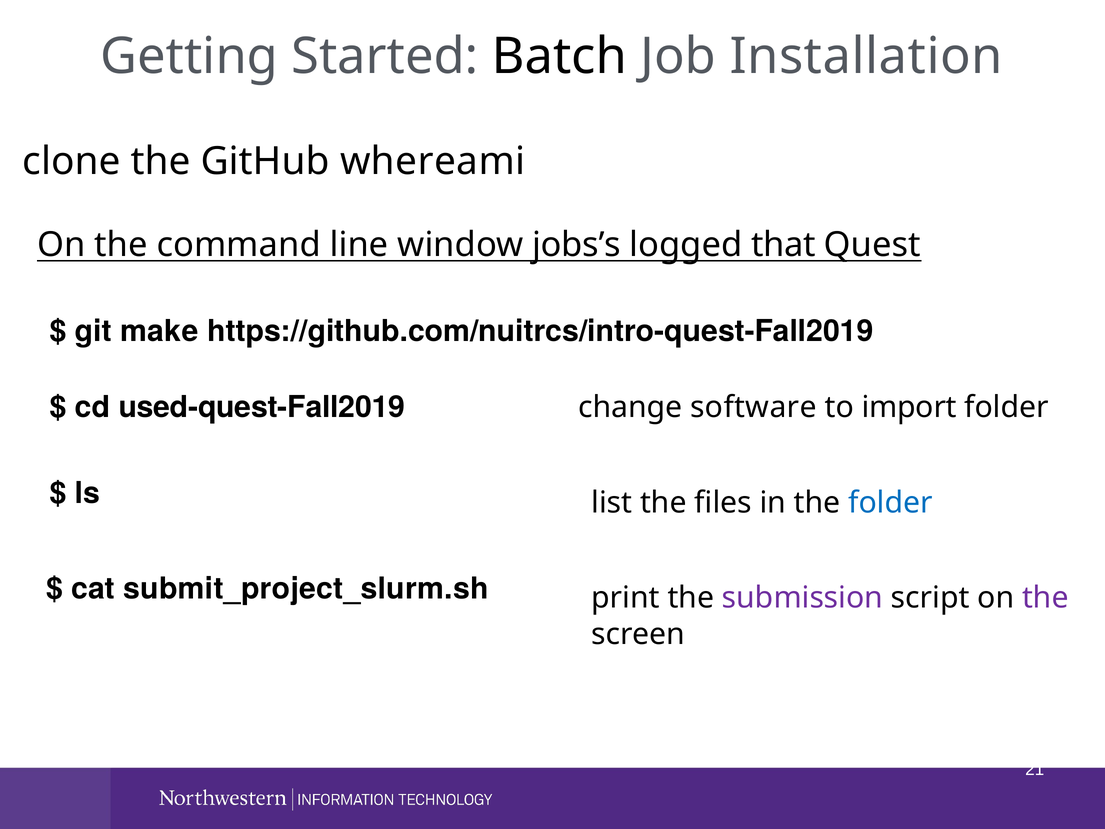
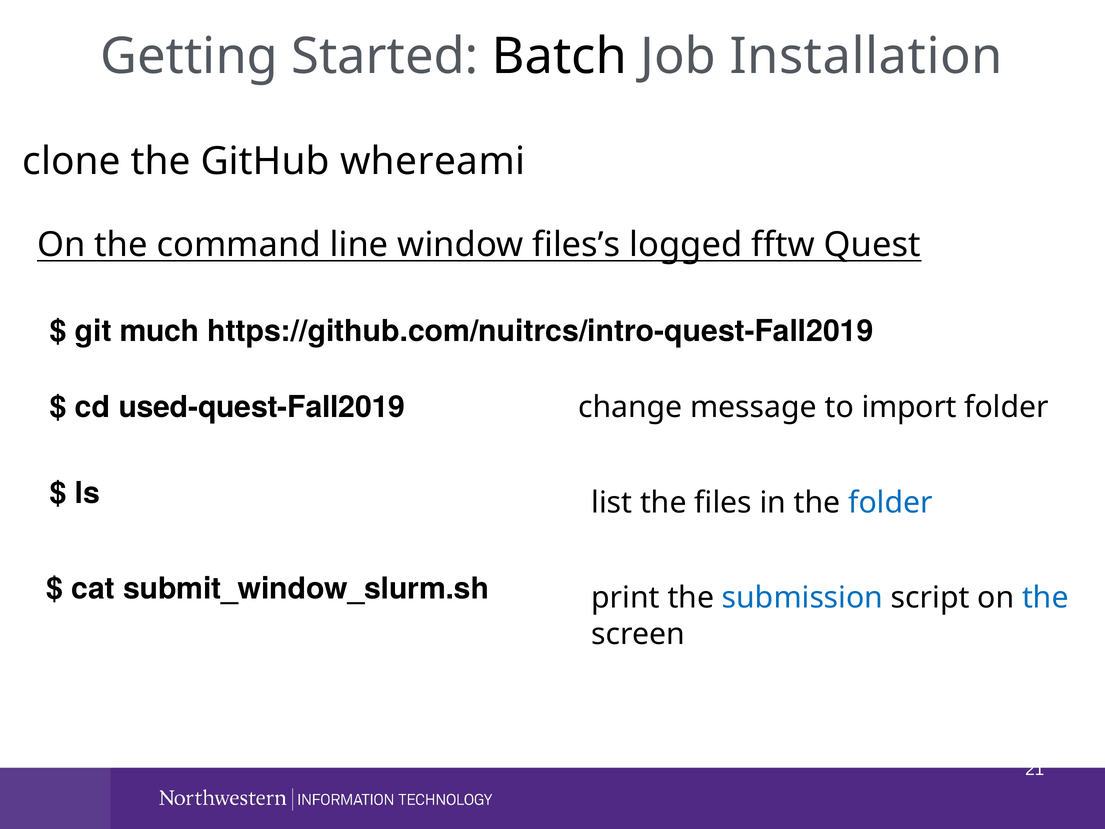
jobs’s: jobs’s -> files’s (576, 245)
that: that -> fftw (783, 245)
make: make -> much (160, 331)
software: software -> message (754, 407)
submit_project_slurm.sh: submit_project_slurm.sh -> submit_window_slurm.sh (306, 589)
submission colour: purple -> blue (803, 598)
the colour: purple -> blue (1045, 598)
